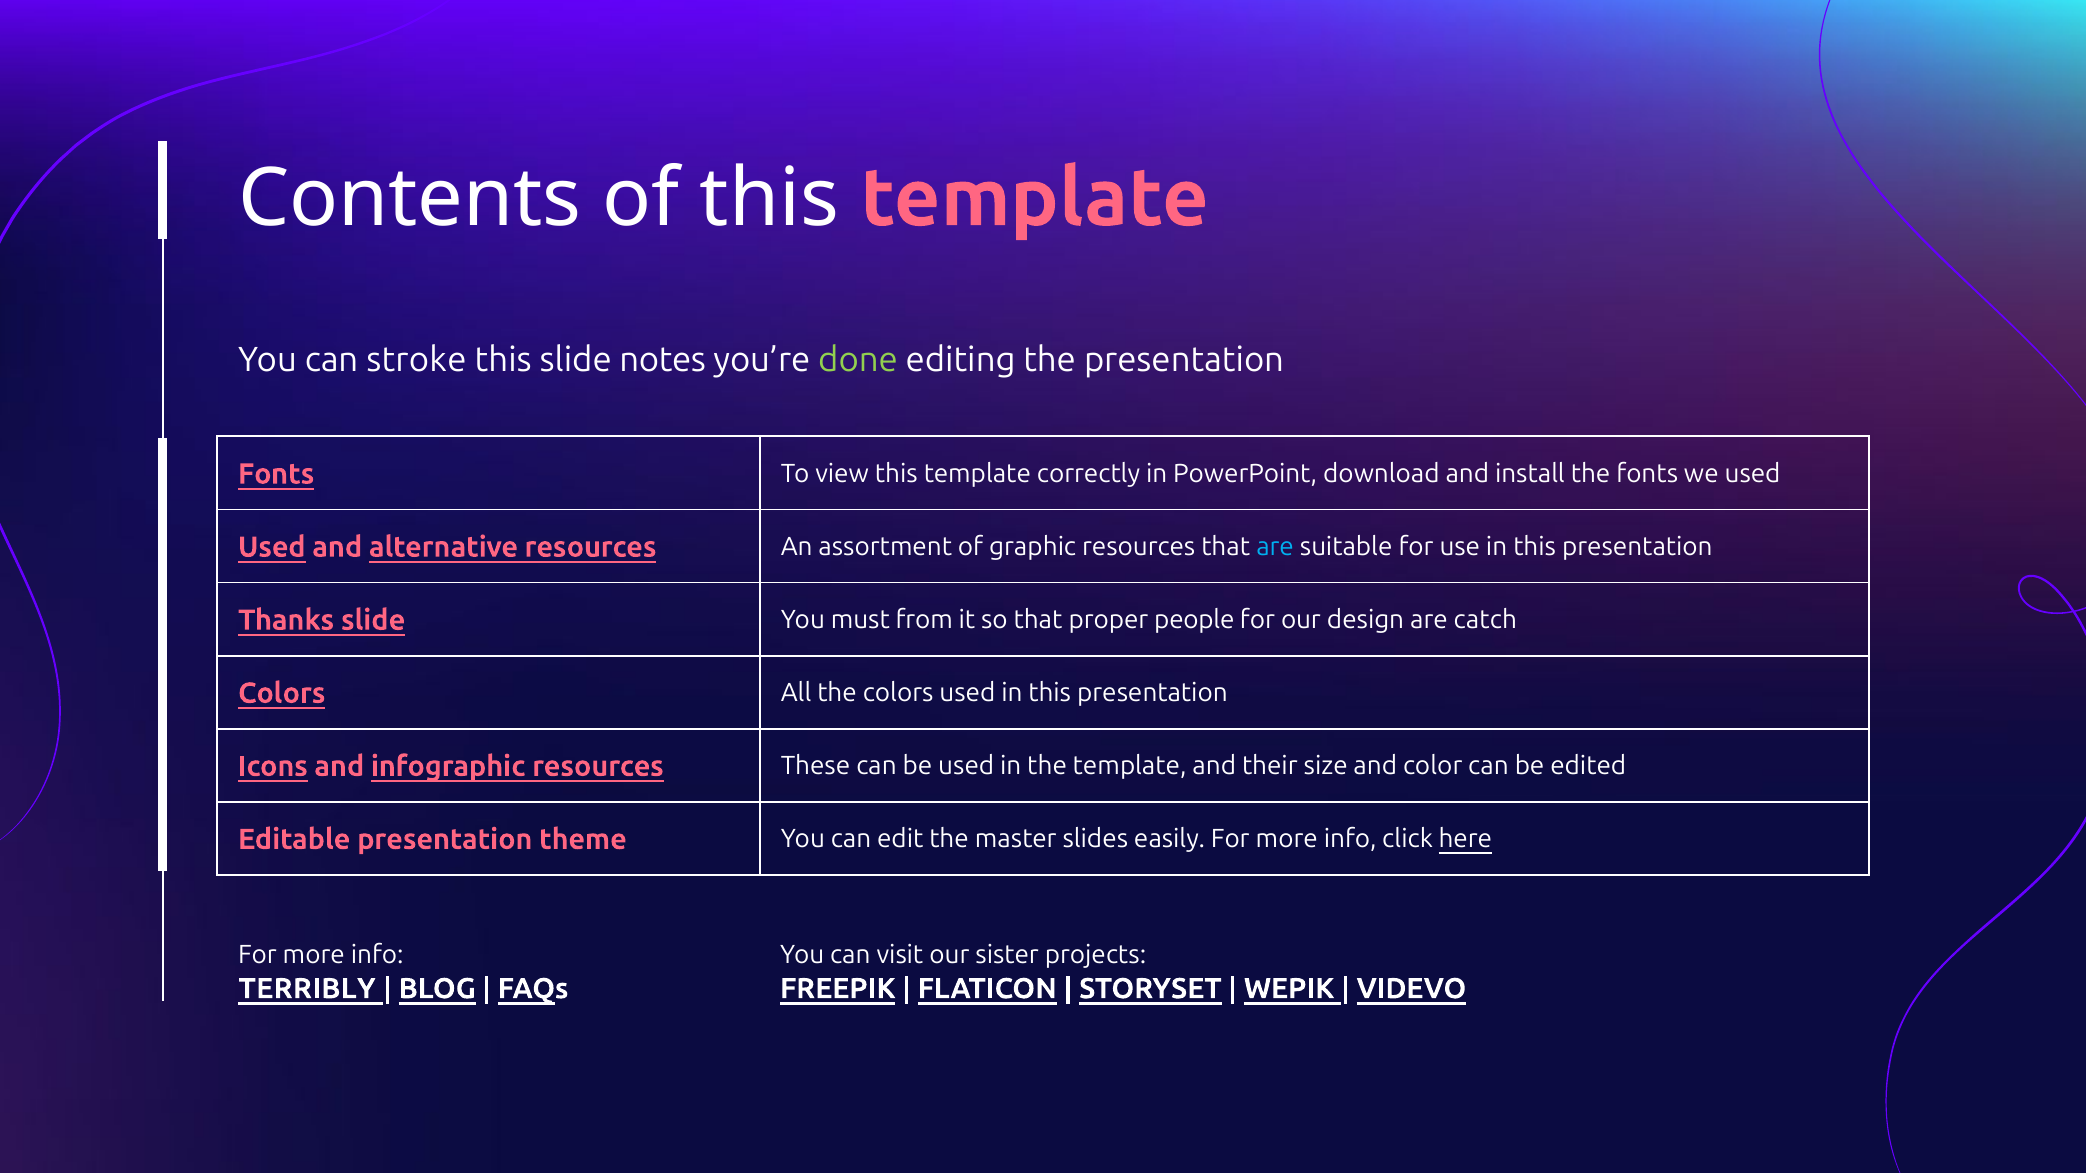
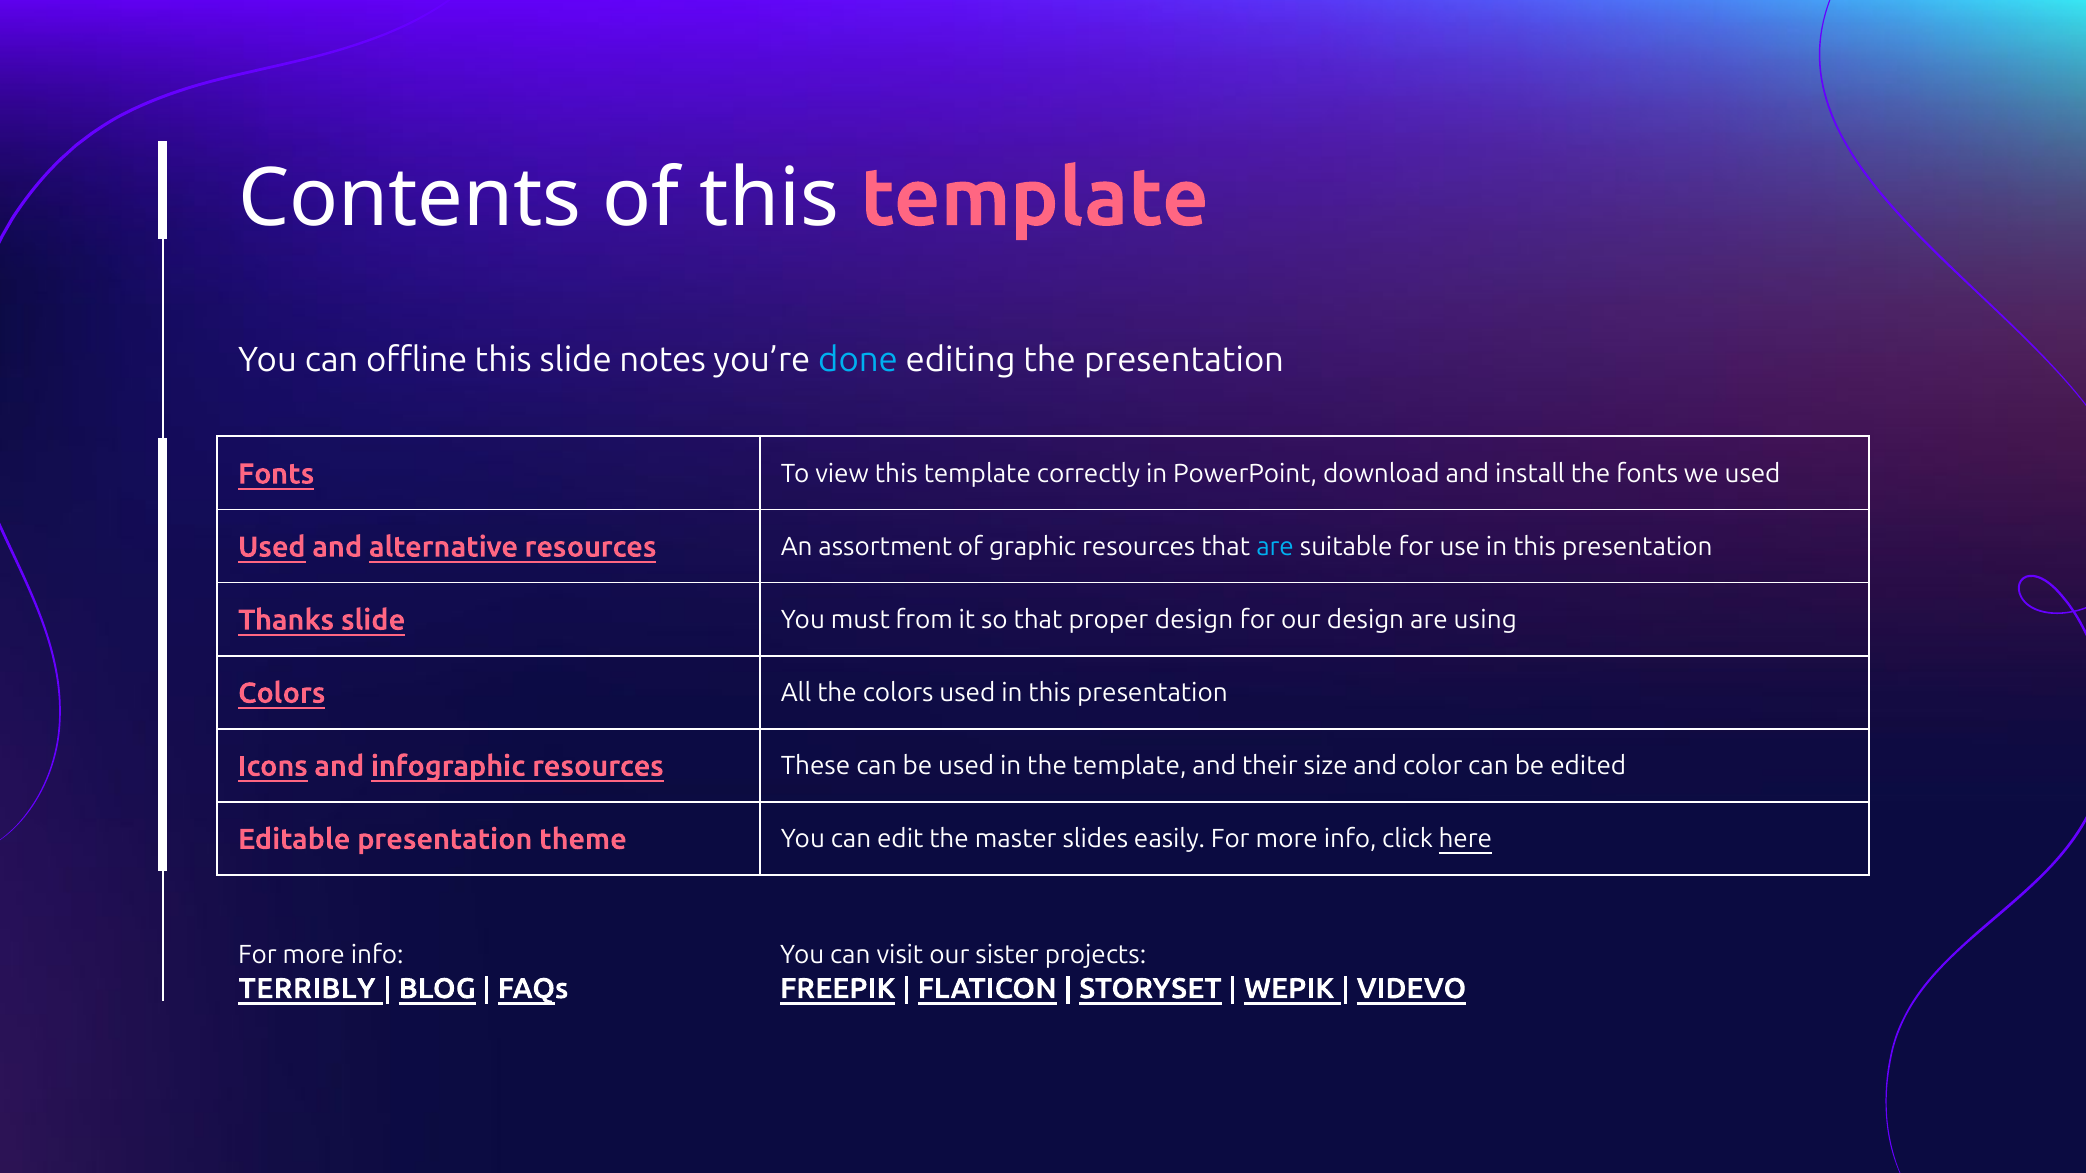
stroke: stroke -> offline (417, 360)
done colour: light green -> light blue (858, 360)
proper people: people -> design (1194, 620)
catch: catch -> using (1485, 620)
